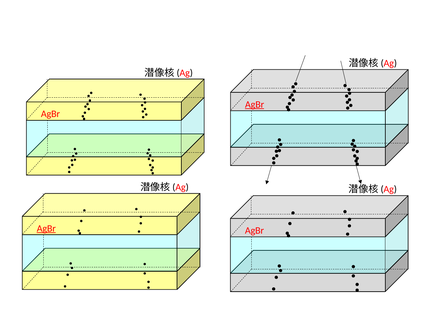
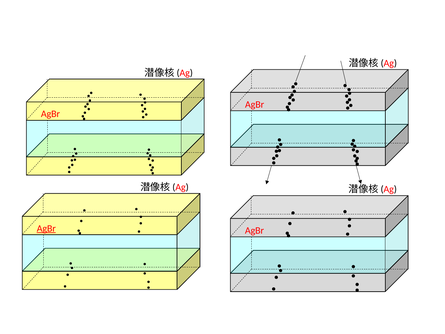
AgBr underline: present -> none (255, 104)
